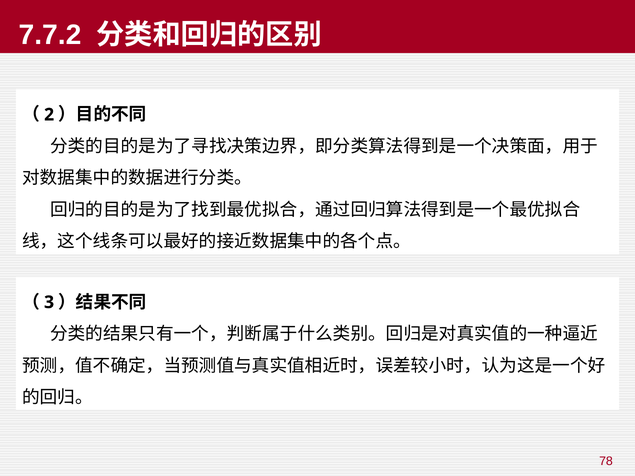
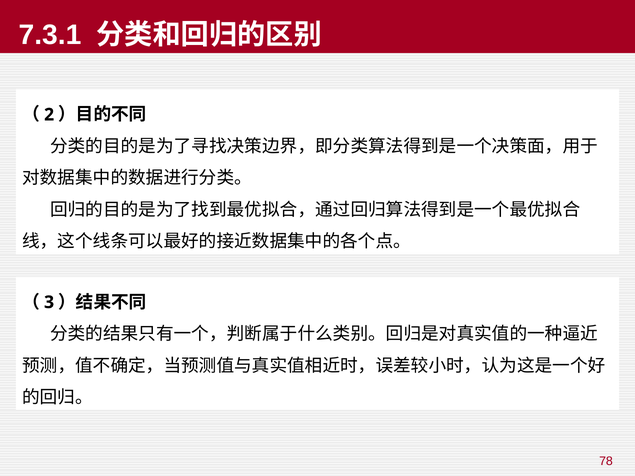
7.7.2: 7.7.2 -> 7.3.1 (50, 35)
